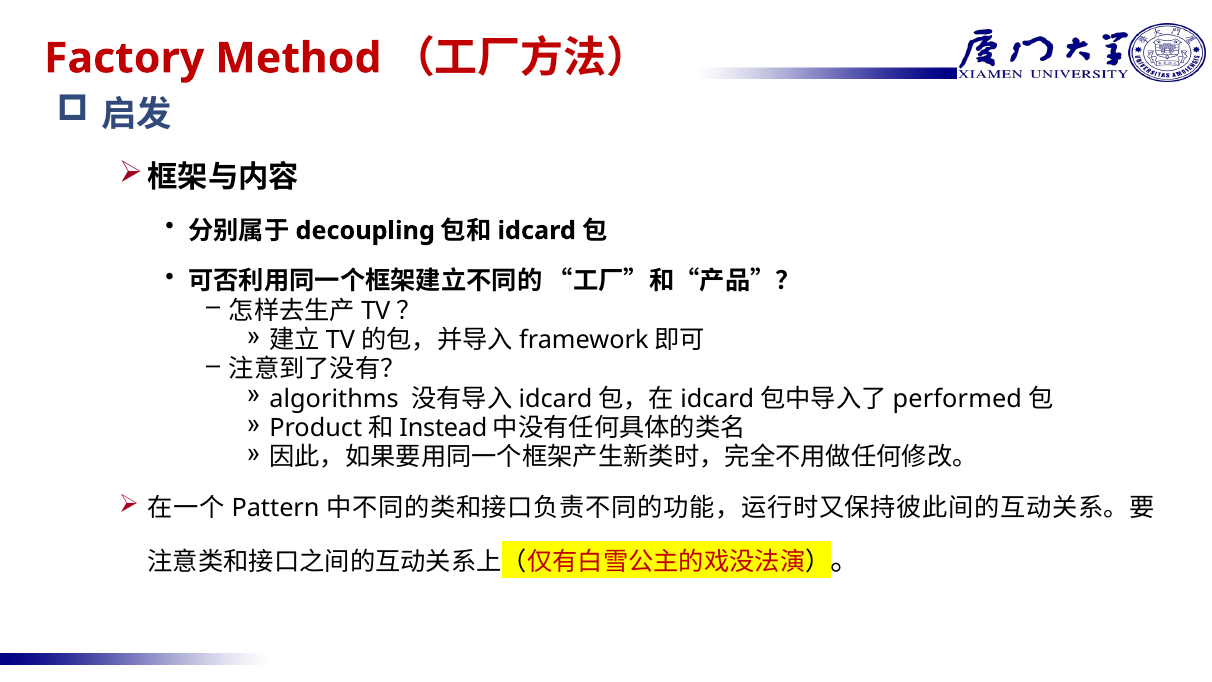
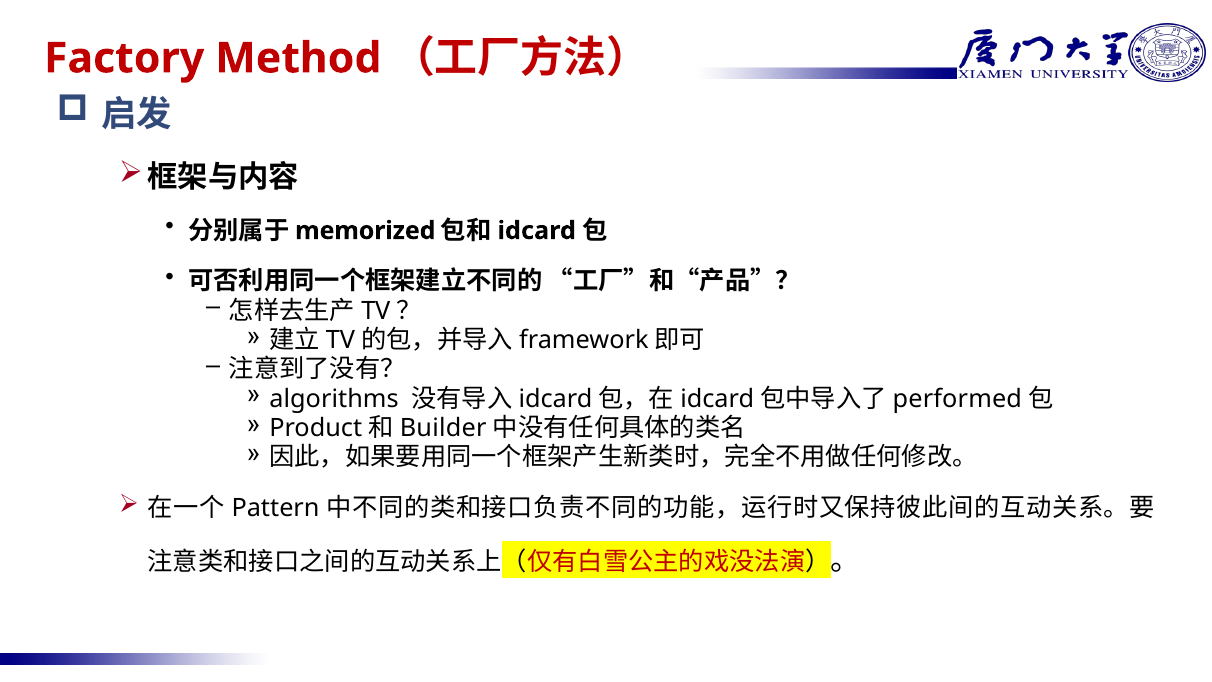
decoupling: decoupling -> memorized (365, 231)
Instead: Instead -> Builder (443, 428)
